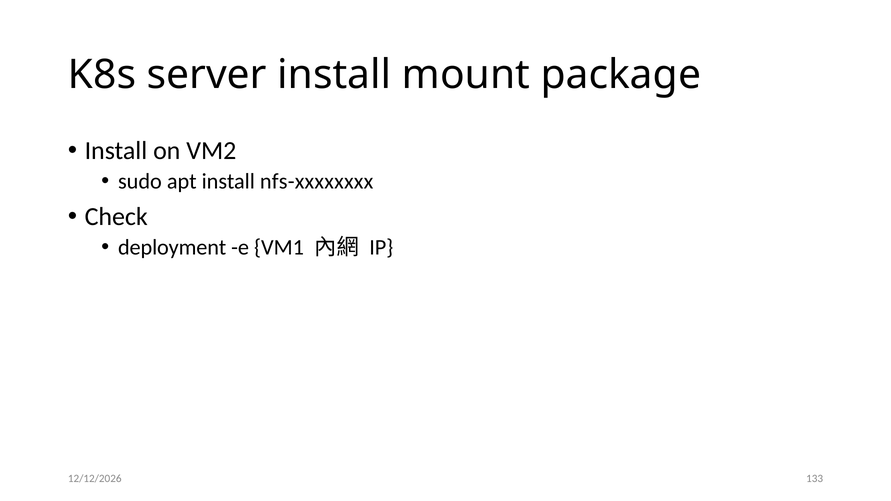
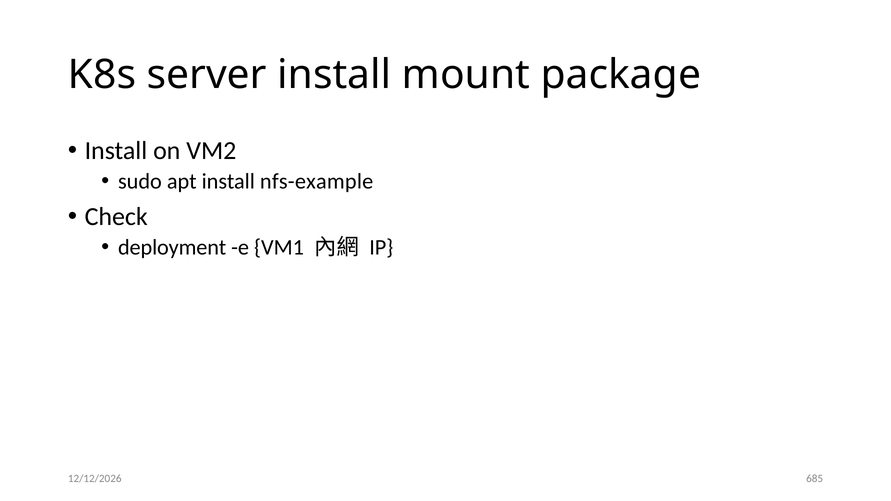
nfs-xxxxxxxx: nfs-xxxxxxxx -> nfs-example (317, 181)
133: 133 -> 685 (815, 479)
